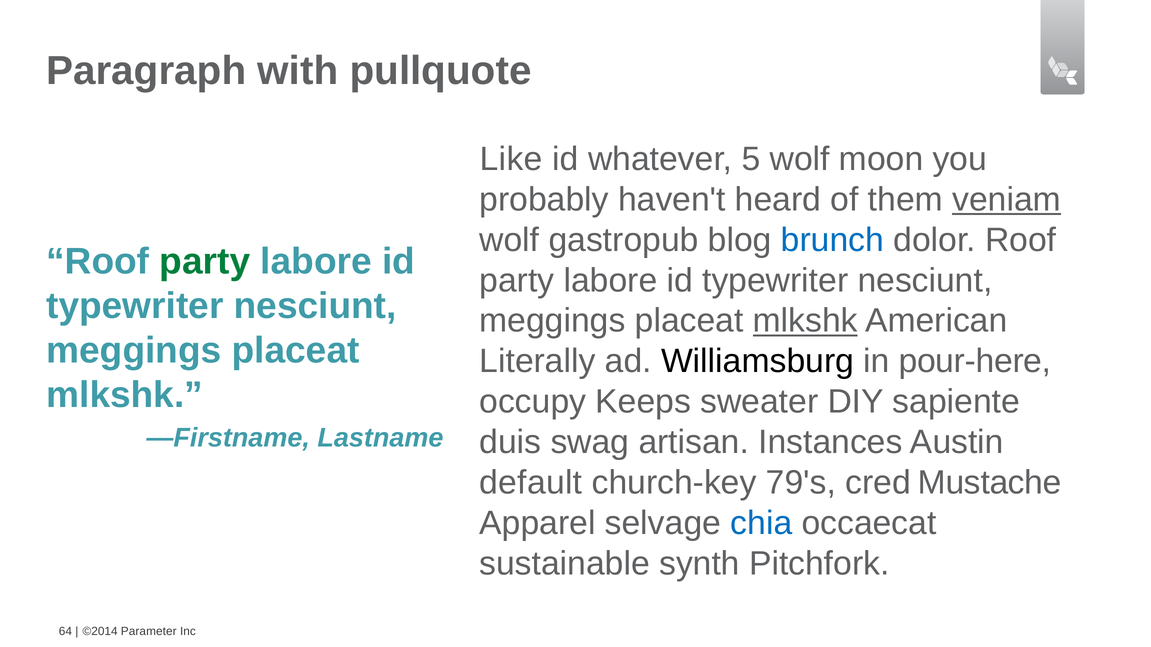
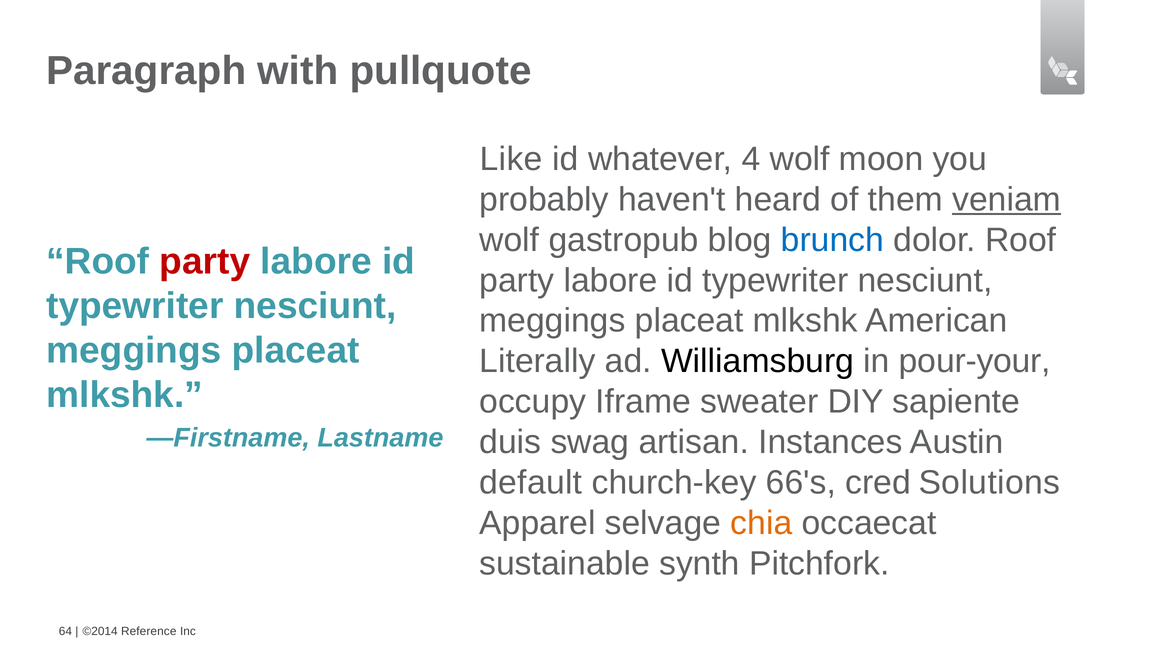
5: 5 -> 4 (751, 159)
party colour: green -> red (205, 262)
mlkshk underline: present -> none (805, 321)
pour-here: pour-here -> pour-your (975, 362)
Keeps: Keeps -> Iframe (643, 402)
79's: 79's -> 66's (801, 483)
Mustache: Mustache -> Solutions (989, 483)
chia colour: blue -> orange (761, 524)
Parameter: Parameter -> Reference (149, 632)
